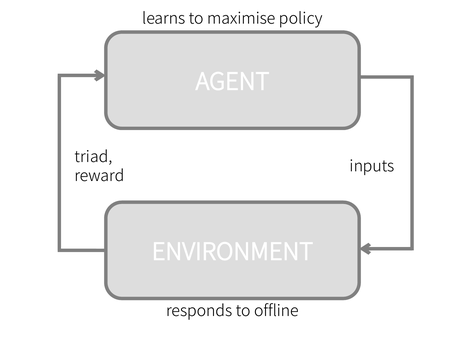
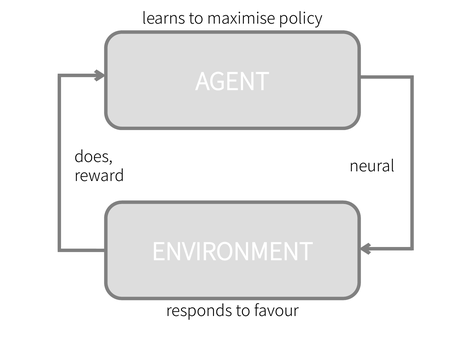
triad: triad -> does (94, 157)
inputs: inputs -> neural (372, 166)
offline: offline -> favour (276, 311)
